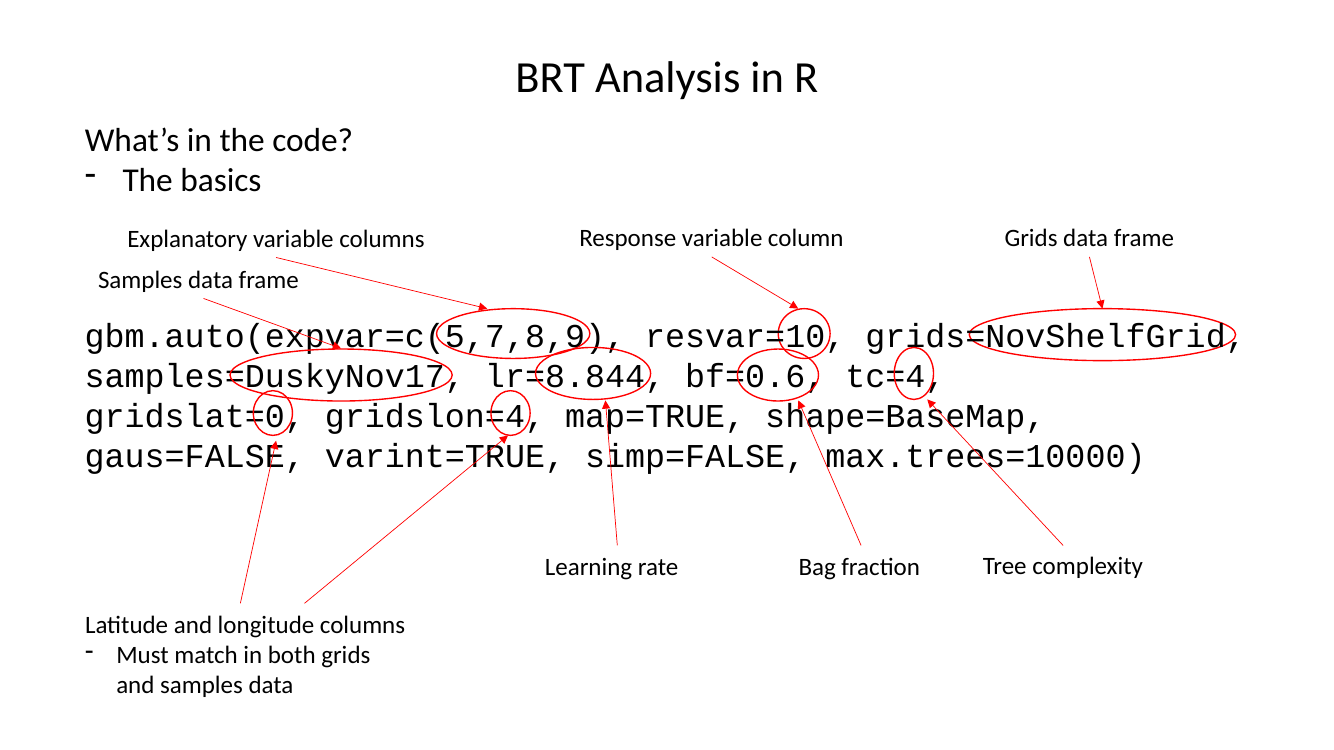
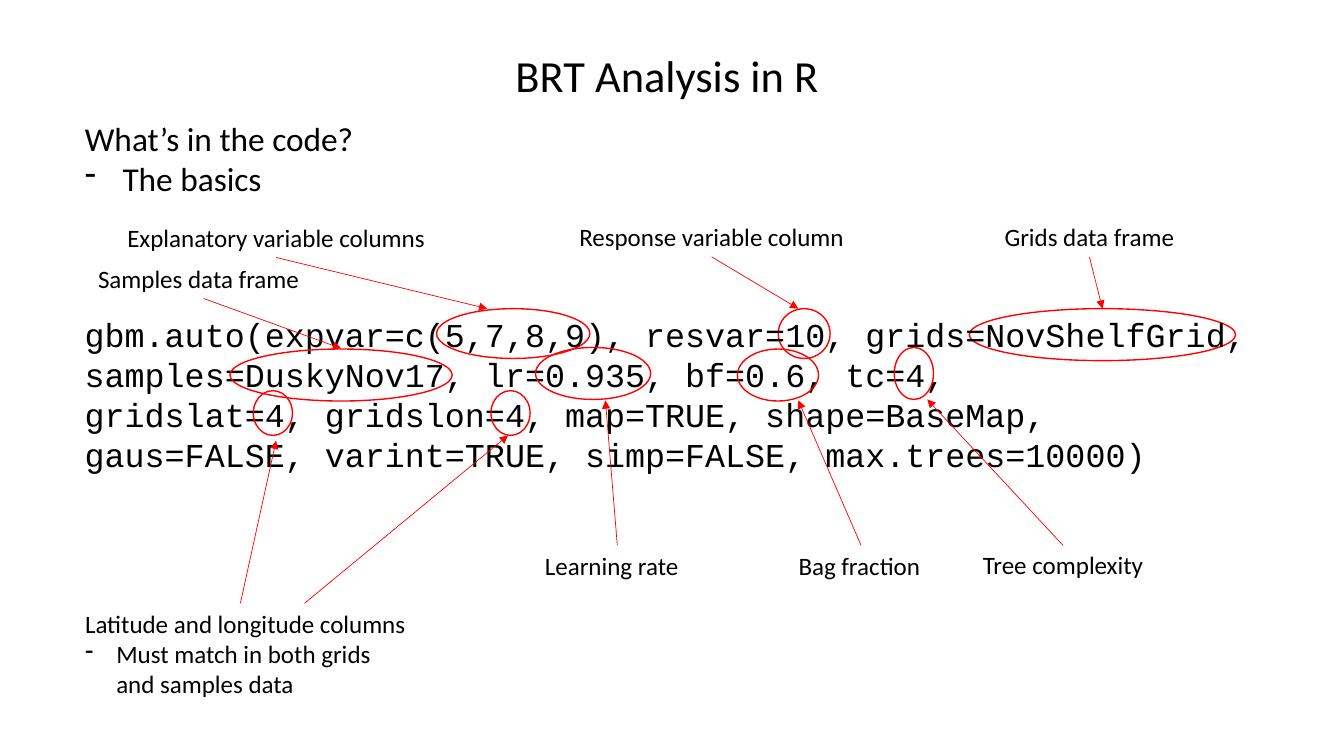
lr=8.844: lr=8.844 -> lr=0.935 (575, 377)
gridslat=0: gridslat=0 -> gridslat=4 (195, 417)
